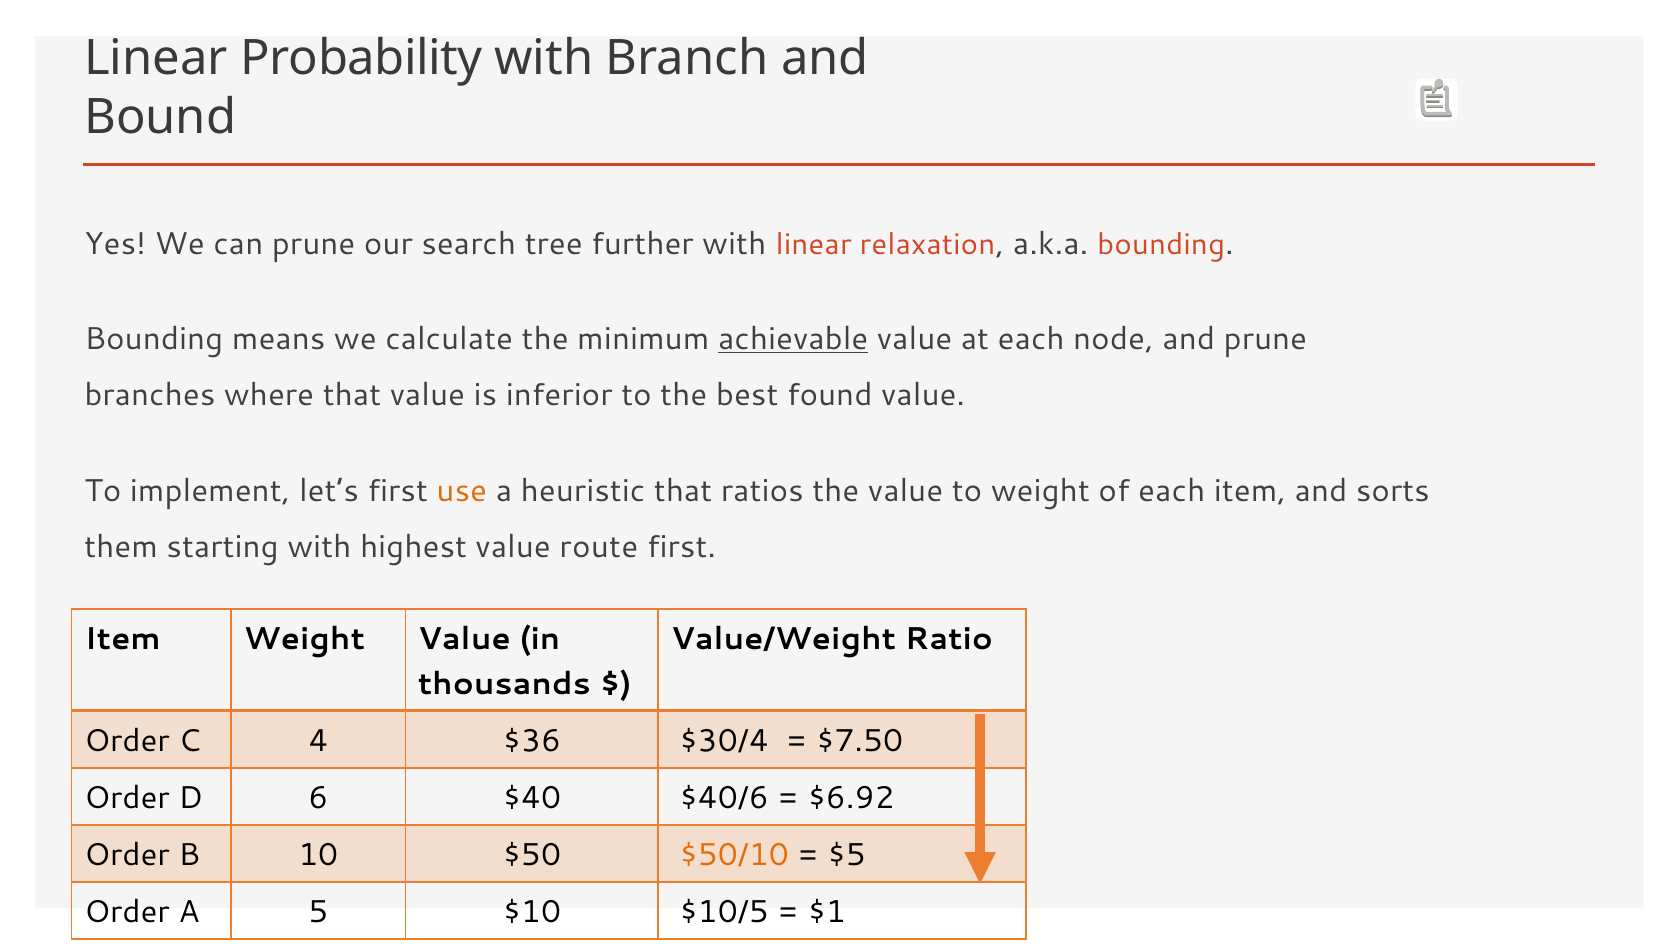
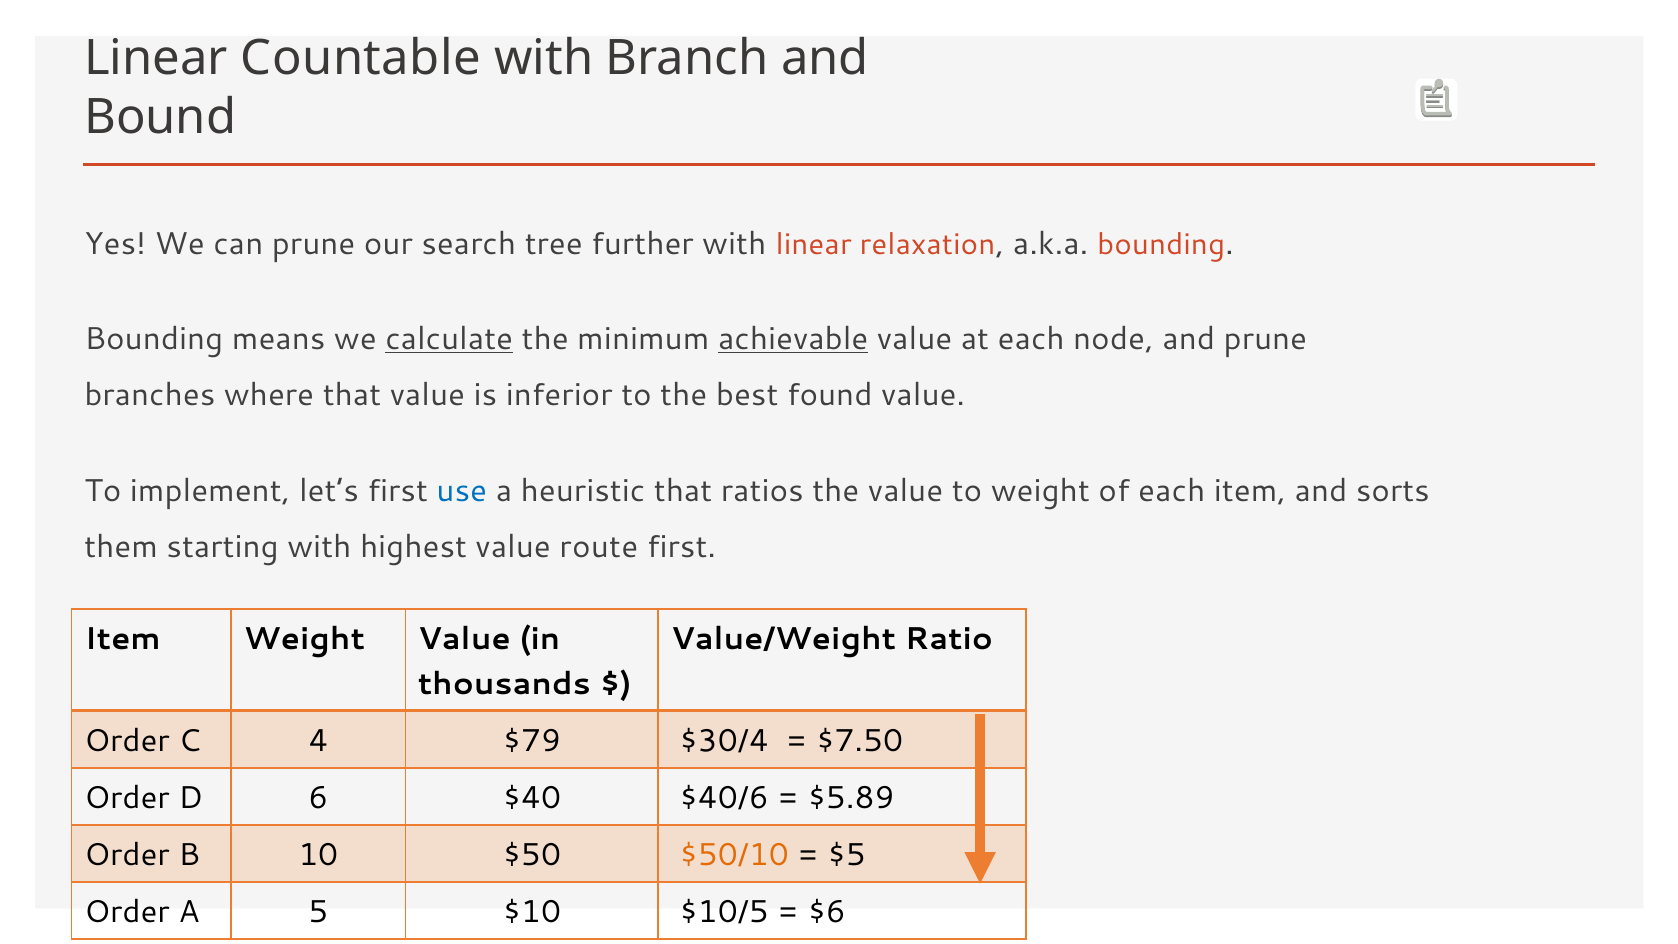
Probability: Probability -> Countable (361, 59)
calculate underline: none -> present (449, 339)
use colour: orange -> blue (462, 491)
$36: $36 -> $79 (532, 741)
$6.92: $6.92 -> $5.89 (851, 798)
$1: $1 -> $6 (827, 912)
